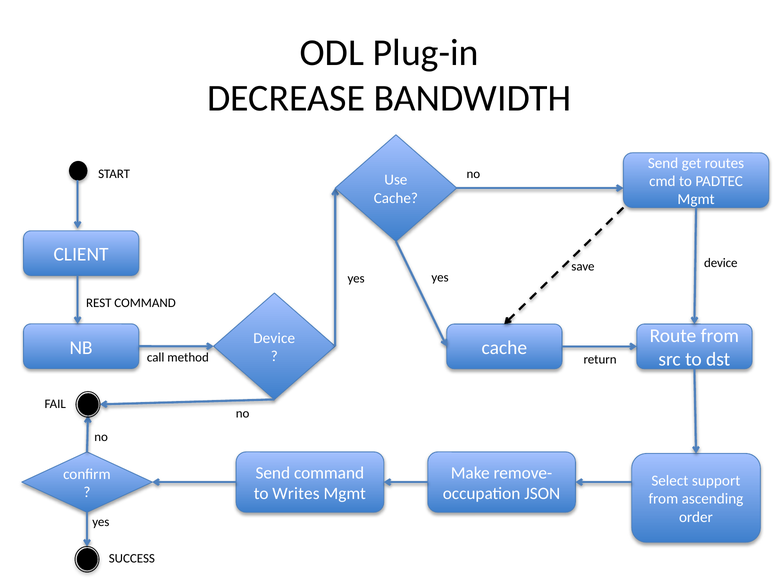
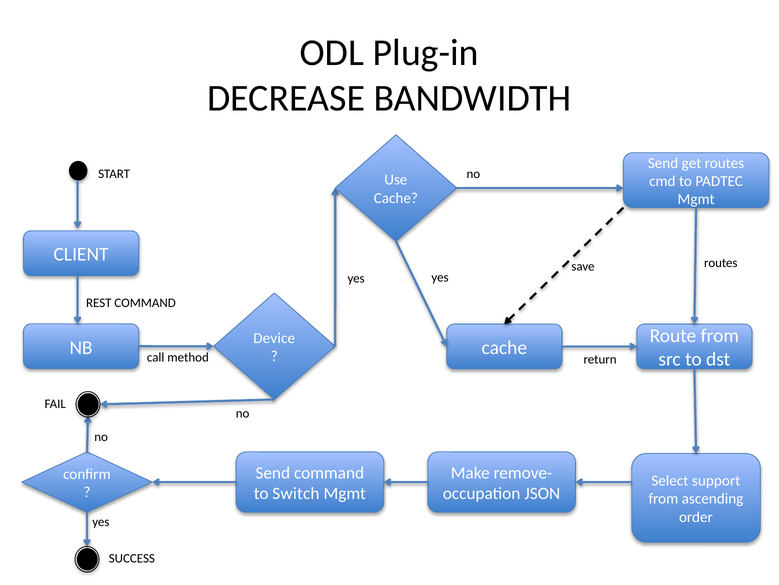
device: device -> routes (721, 263)
Writes: Writes -> Switch (296, 493)
